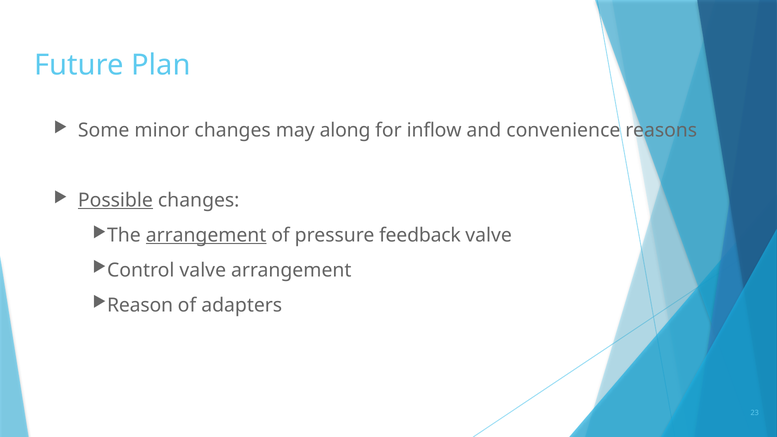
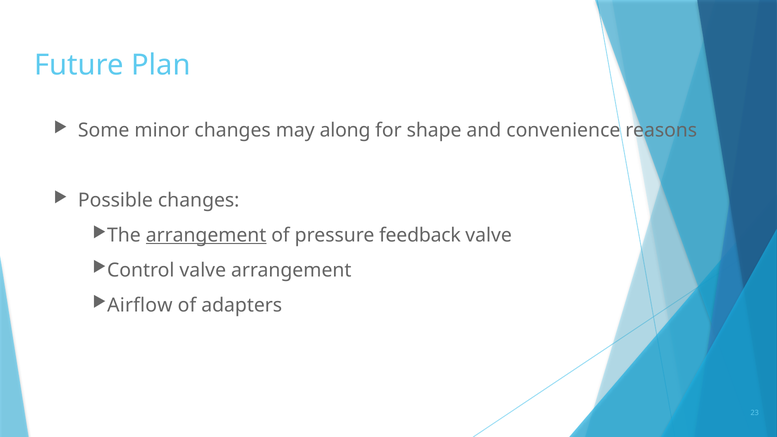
inflow: inflow -> shape (434, 130)
Possible underline: present -> none (115, 200)
Reason: Reason -> Airflow (140, 305)
